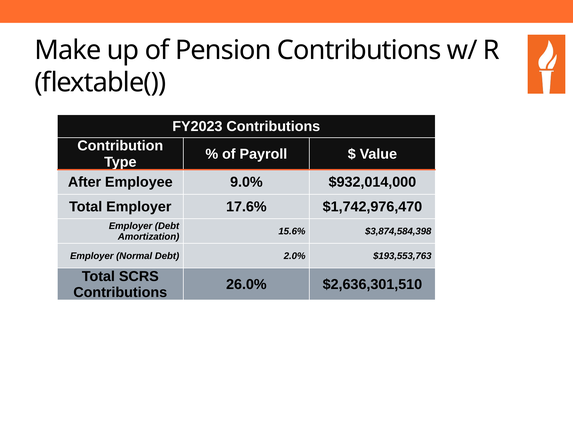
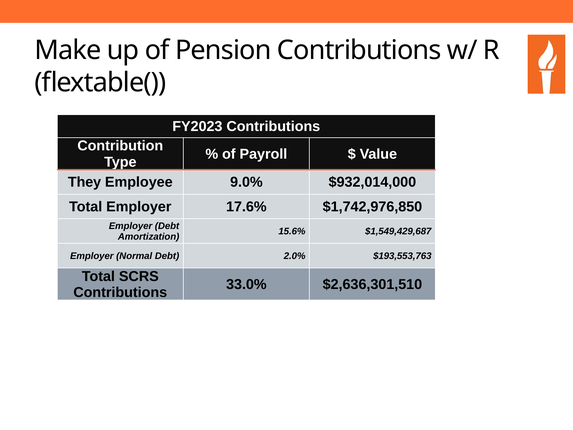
After: After -> They (85, 182)
$1,742,976,470: $1,742,976,470 -> $1,742,976,850 (372, 207)
$3,874,584,398: $3,874,584,398 -> $1,549,429,687 (398, 231)
26.0%: 26.0% -> 33.0% (246, 284)
